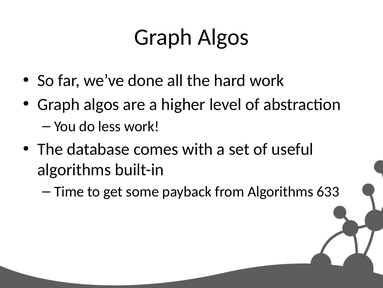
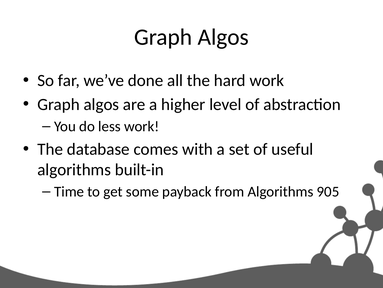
633: 633 -> 905 (328, 191)
